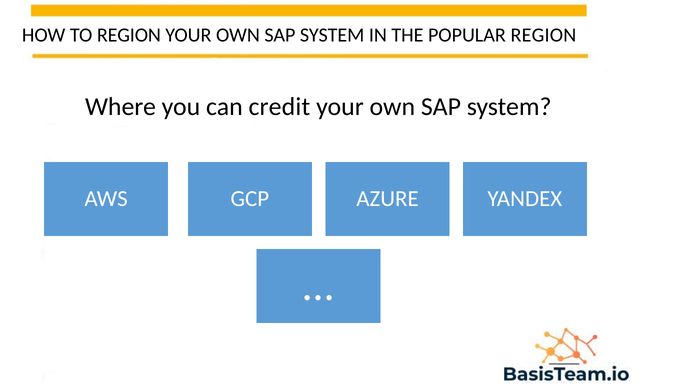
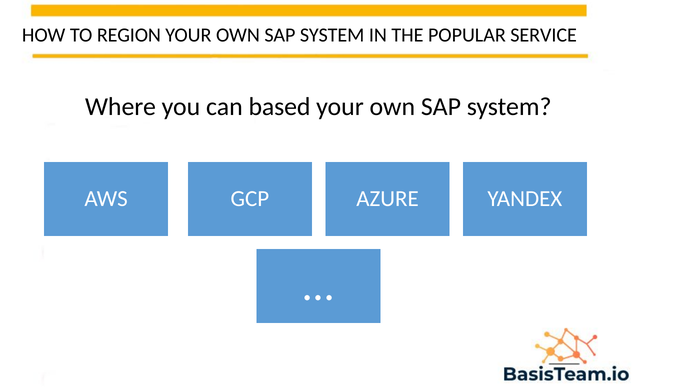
POPULAR REGION: REGION -> SERVICE (544, 35)
credit: credit -> based (279, 107)
